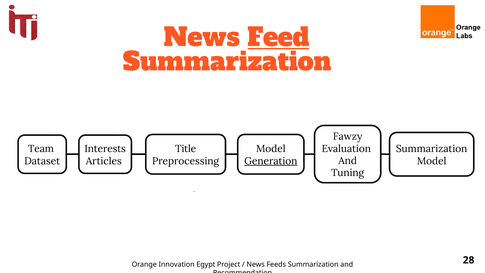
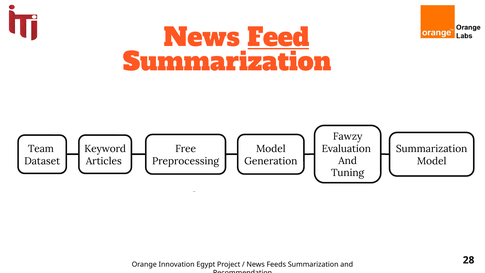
Interests: Interests -> Keyword (105, 149)
Title: Title -> Free (186, 149)
Generation underline: present -> none (271, 161)
